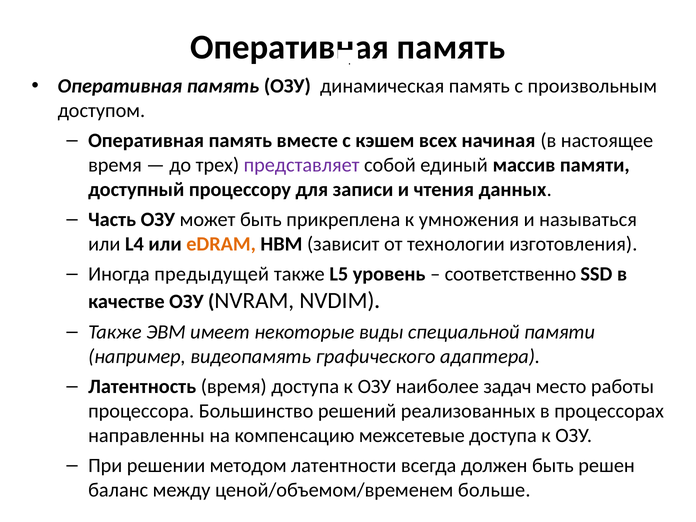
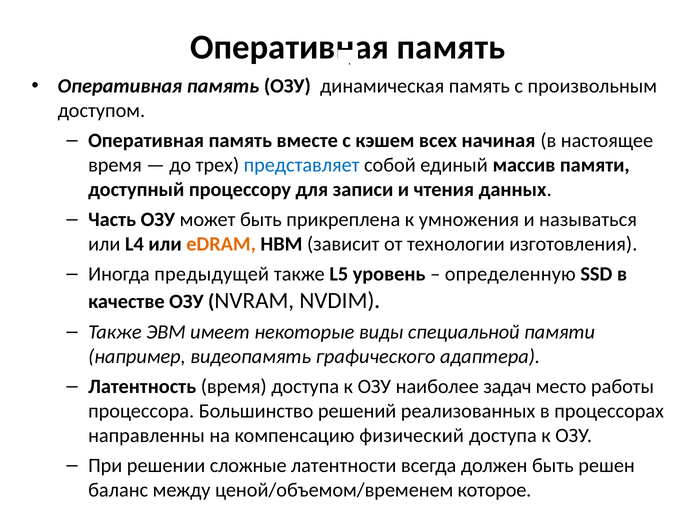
представляет colour: purple -> blue (302, 165)
соответственно: соответственно -> определенную (510, 274)
межсетевые: межсетевые -> физический (412, 435)
методом: методом -> сложные (248, 466)
больше: больше -> которое (494, 490)
